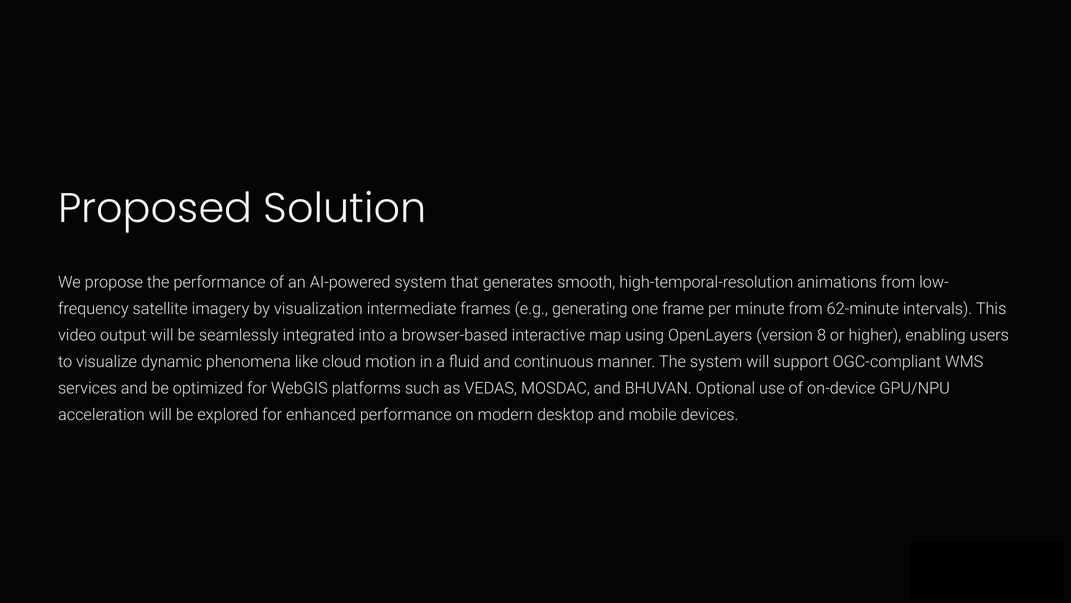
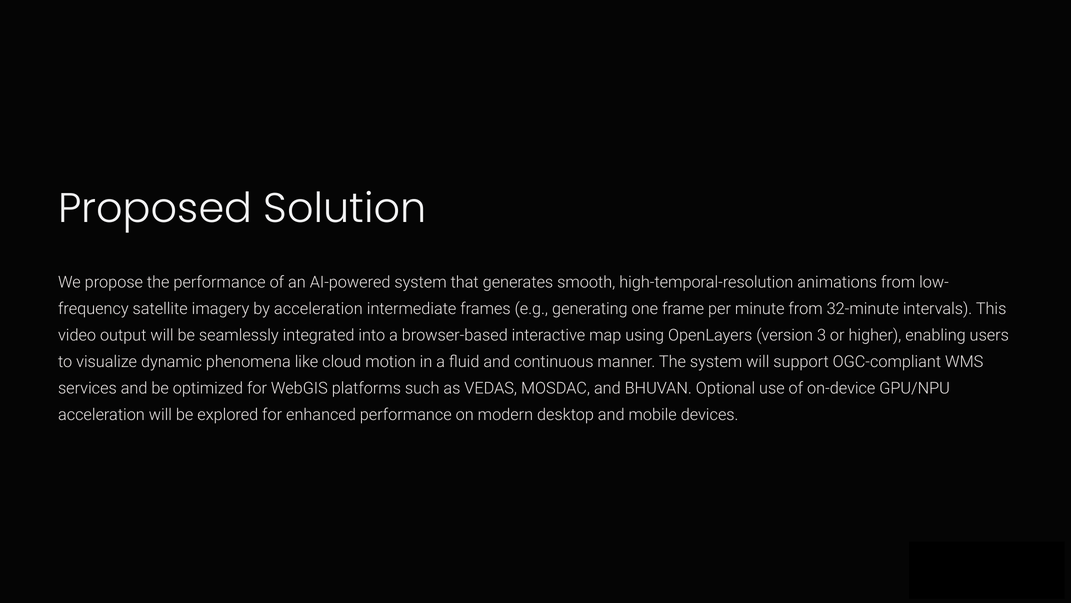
by visualization: visualization -> acceleration (318, 308)
62-minute: 62-minute -> 32-minute (863, 308)
8: 8 -> 3 (822, 335)
